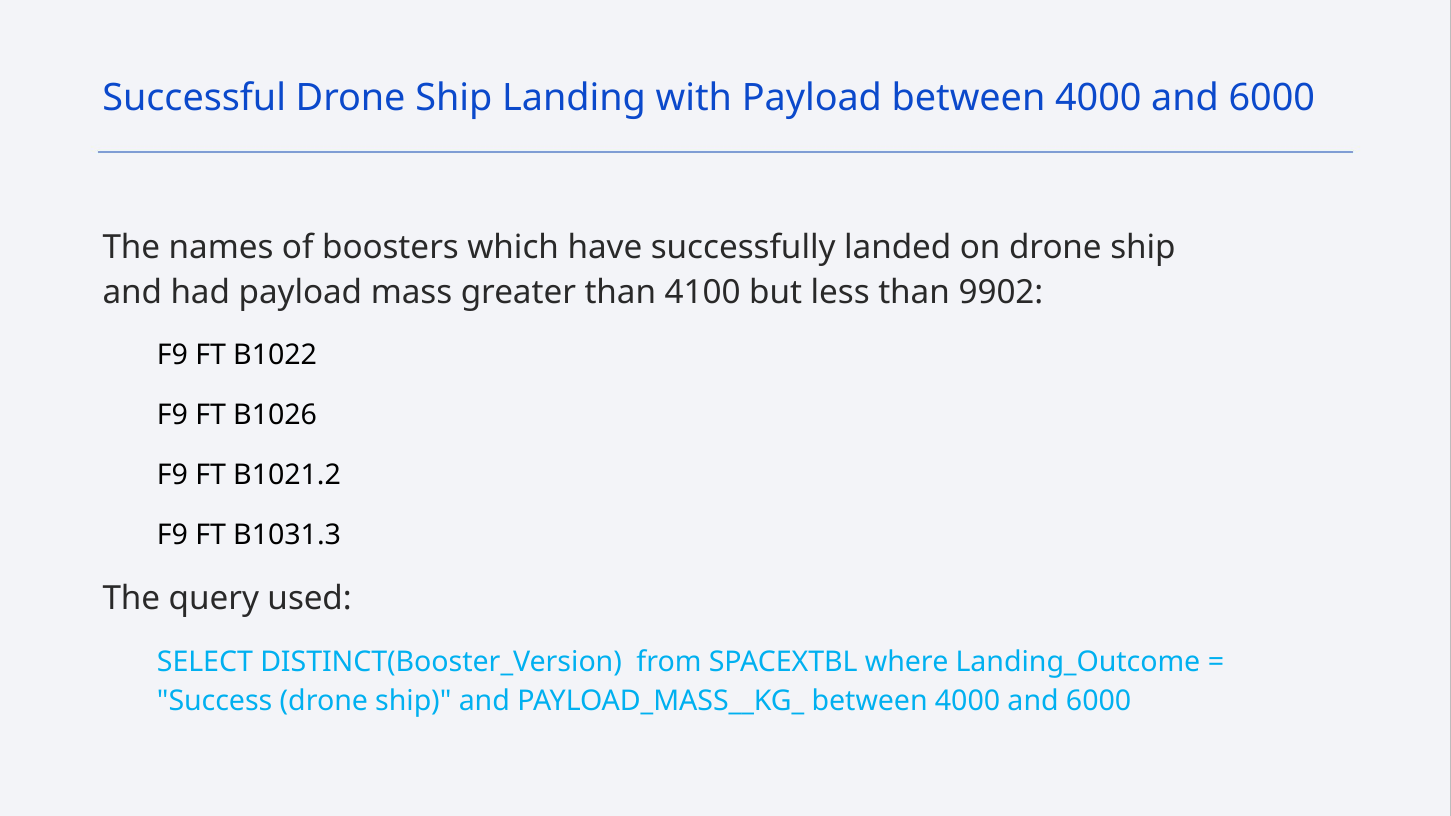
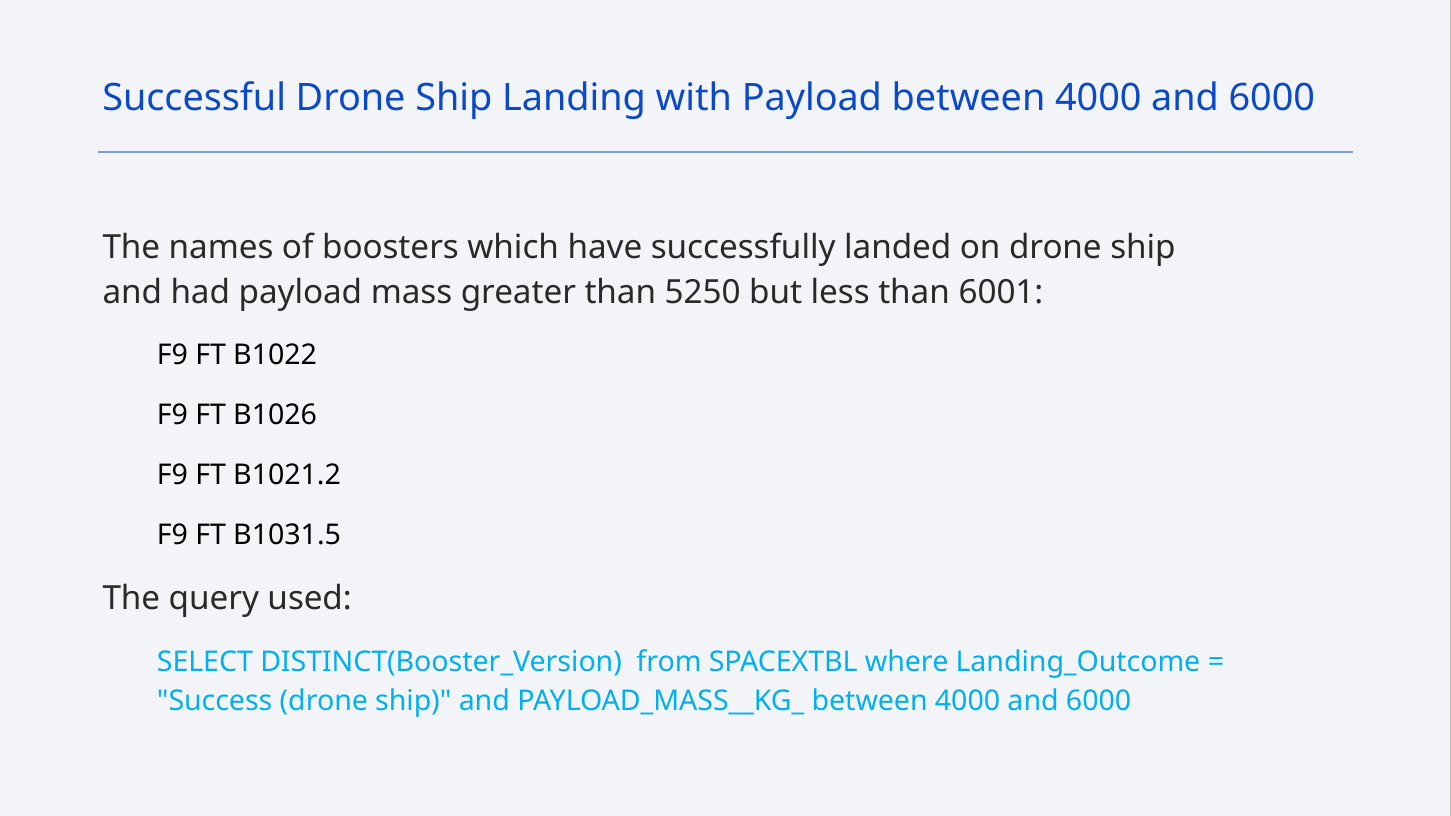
4100: 4100 -> 5250 (703, 293)
9902: 9902 -> 6001 (1001, 293)
B1031.3: B1031.3 -> B1031.5 (287, 536)
